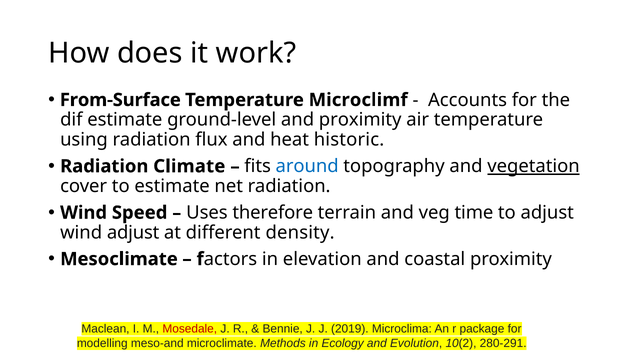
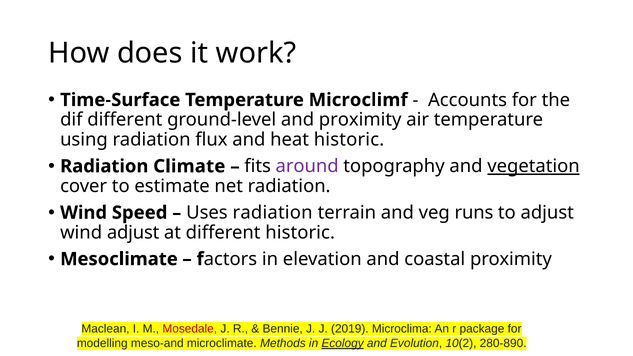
From-Surface: From-Surface -> Time-Surface (120, 100)
dif estimate: estimate -> different (125, 120)
around colour: blue -> purple (307, 166)
Uses therefore: therefore -> radiation (273, 213)
time: time -> runs (474, 213)
different density: density -> historic (300, 233)
Ecology underline: none -> present (343, 343)
280-291: 280-291 -> 280-890 (503, 343)
